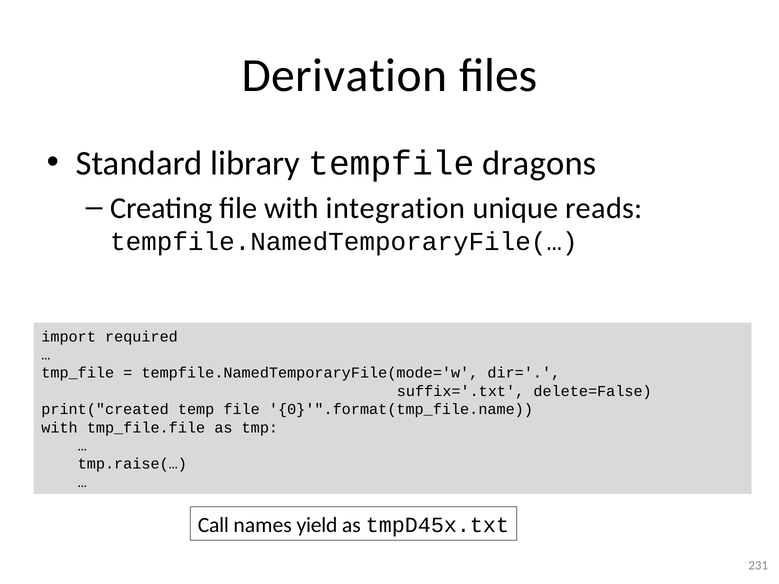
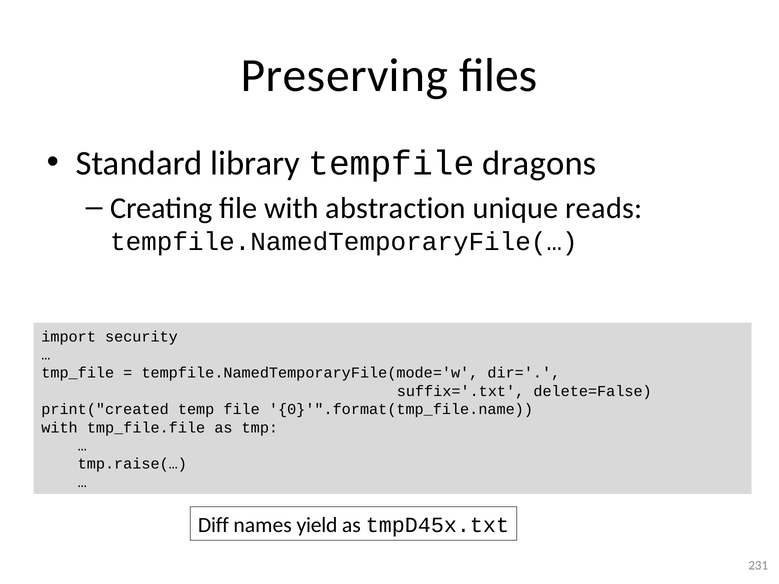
Derivation: Derivation -> Preserving (345, 75)
integration: integration -> abstraction (396, 208)
required: required -> security (141, 337)
Call: Call -> Diff (213, 525)
